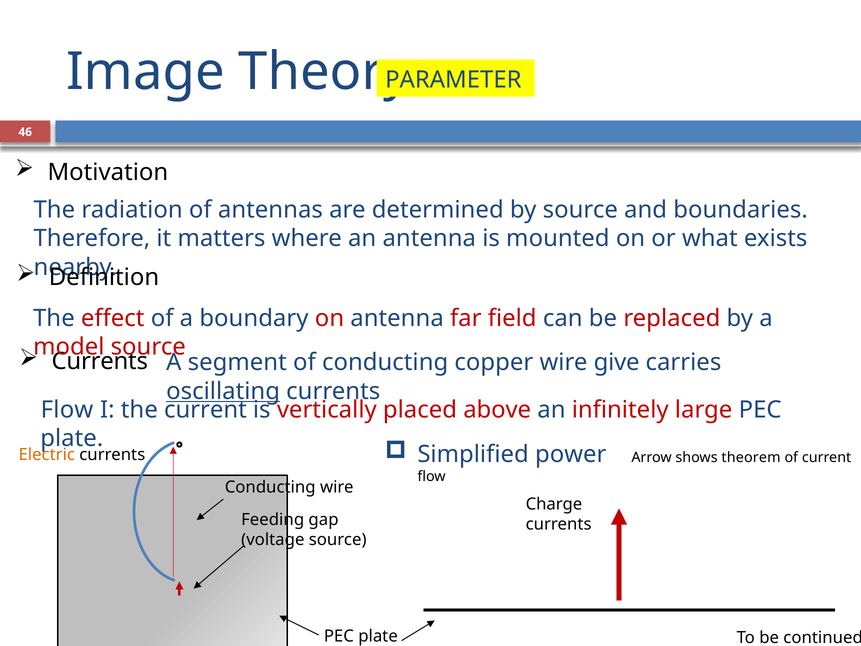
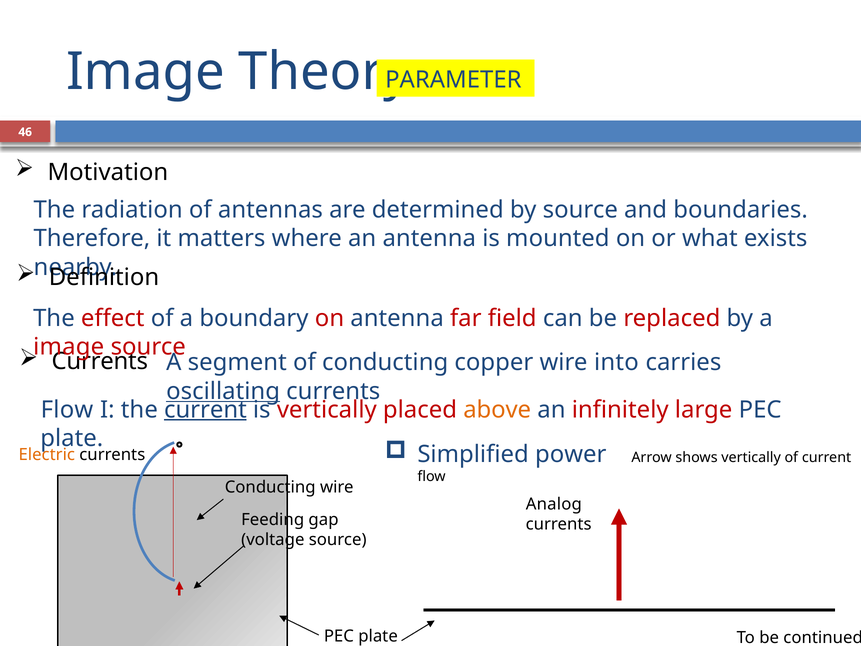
model: model -> image (69, 347)
give: give -> into (616, 362)
current underline: none -> present (205, 409)
above colour: red -> orange (497, 409)
shows theorem: theorem -> vertically (751, 457)
Charge: Charge -> Analog (554, 504)
